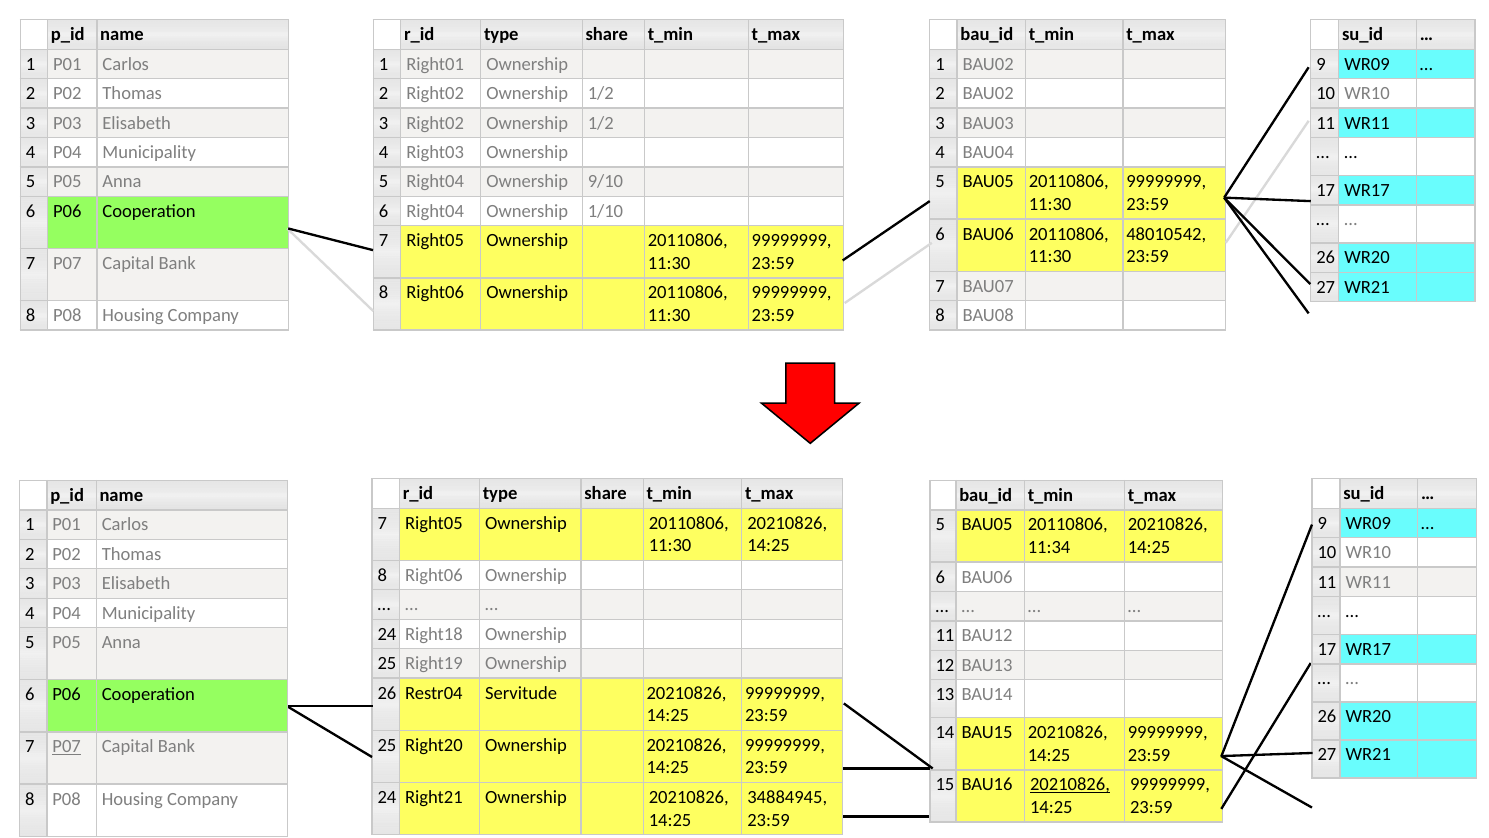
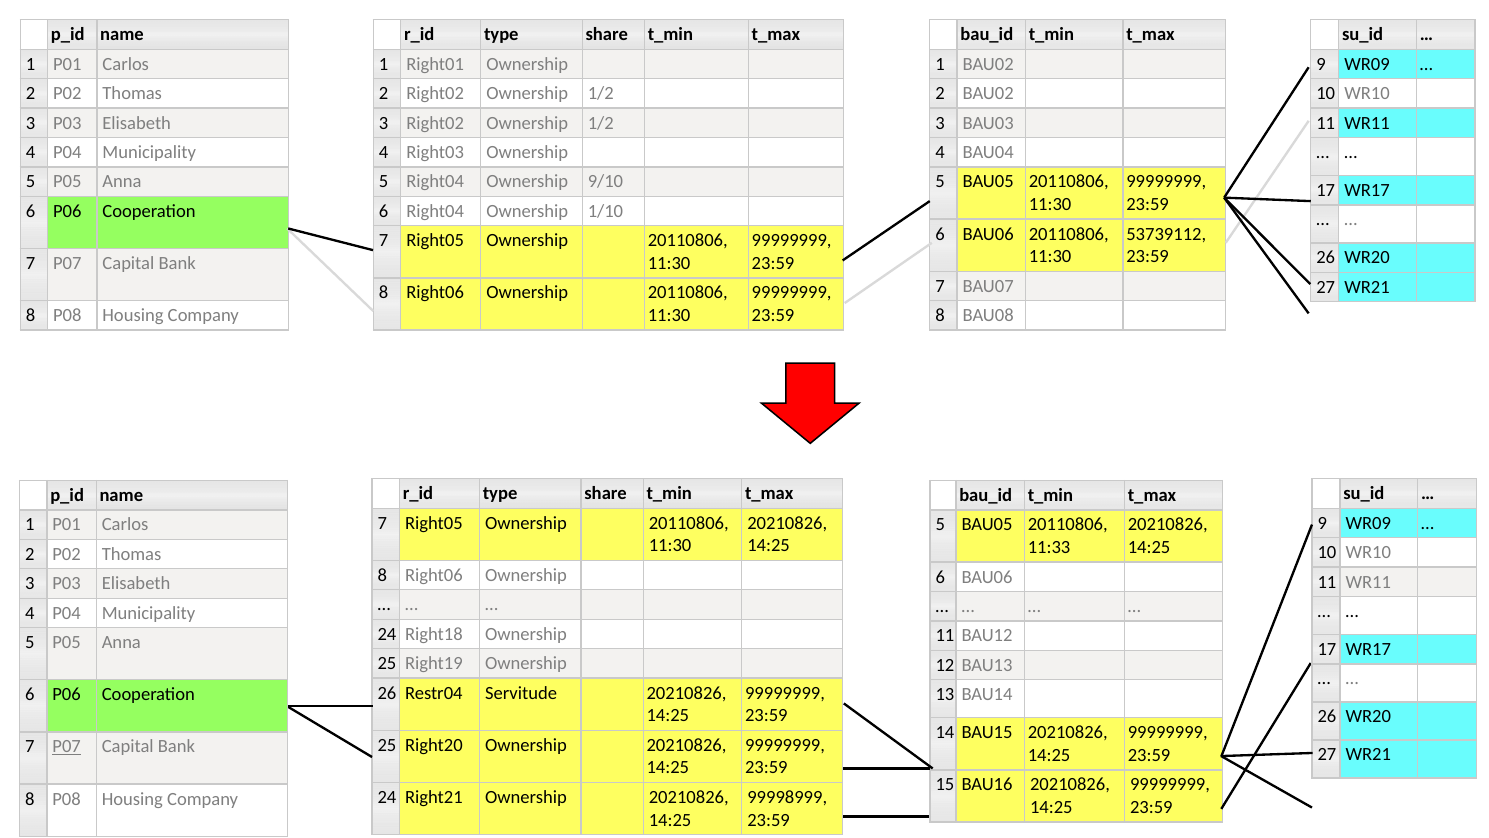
48010542: 48010542 -> 53739112 (1166, 234)
11:34: 11:34 -> 11:33 (1049, 547)
20210826 underline: present -> none (1070, 784)
34884945: 34884945 -> 99998999 (787, 797)
